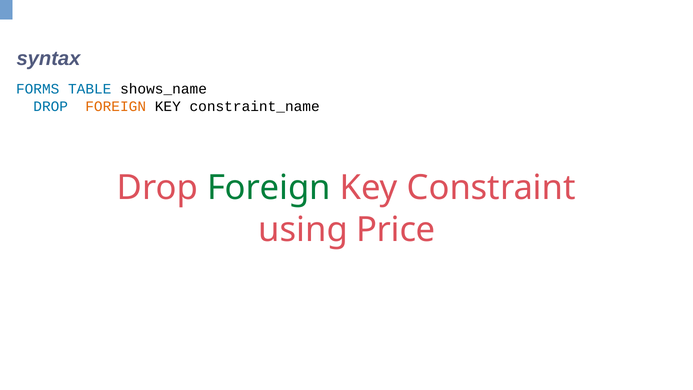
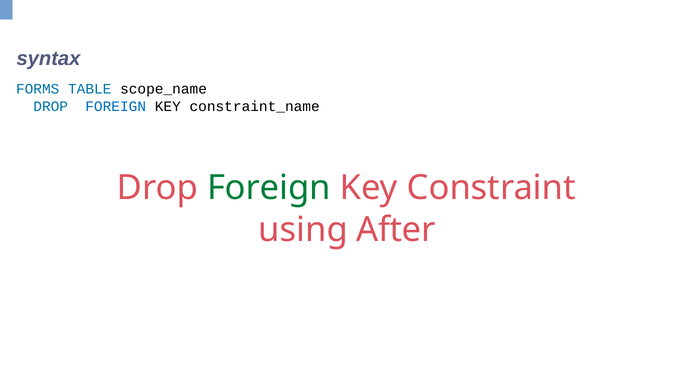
shows_name: shows_name -> scope_name (164, 89)
FOREIGN colour: orange -> blue (116, 106)
Price: Price -> After (396, 229)
